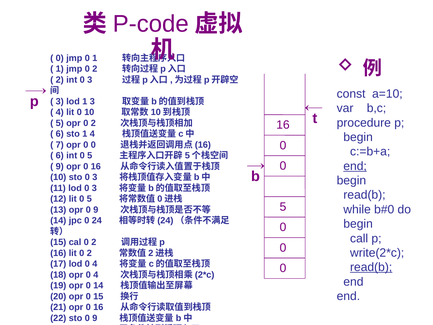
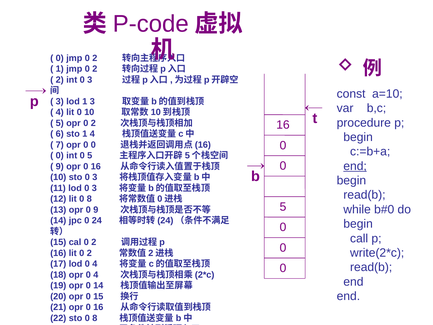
0 jmp 0 1: 1 -> 2 (95, 58)
6: 6 -> 0 (60, 155)
lit 0 5: 5 -> 8 (89, 199)
read(b underline: present -> none (371, 267)
sto 0 9: 9 -> 8 (95, 318)
